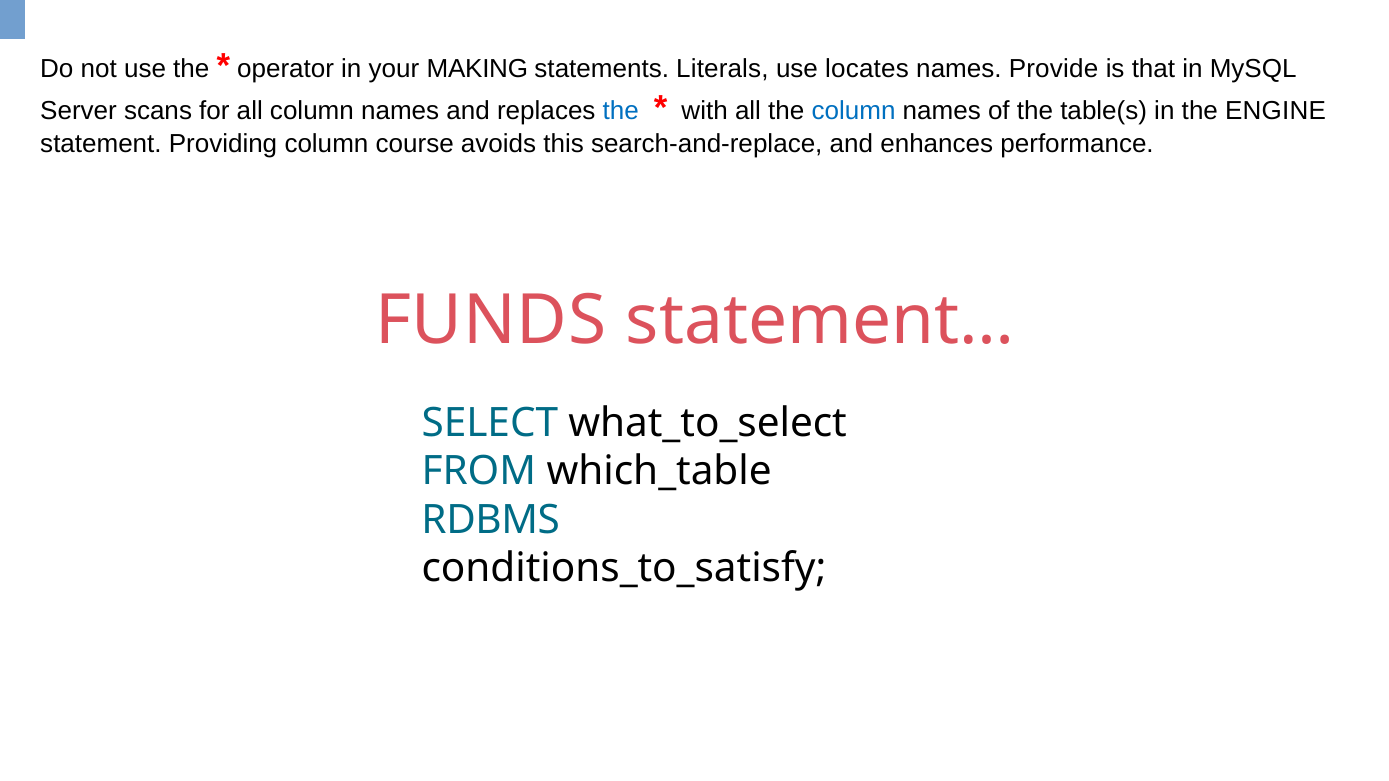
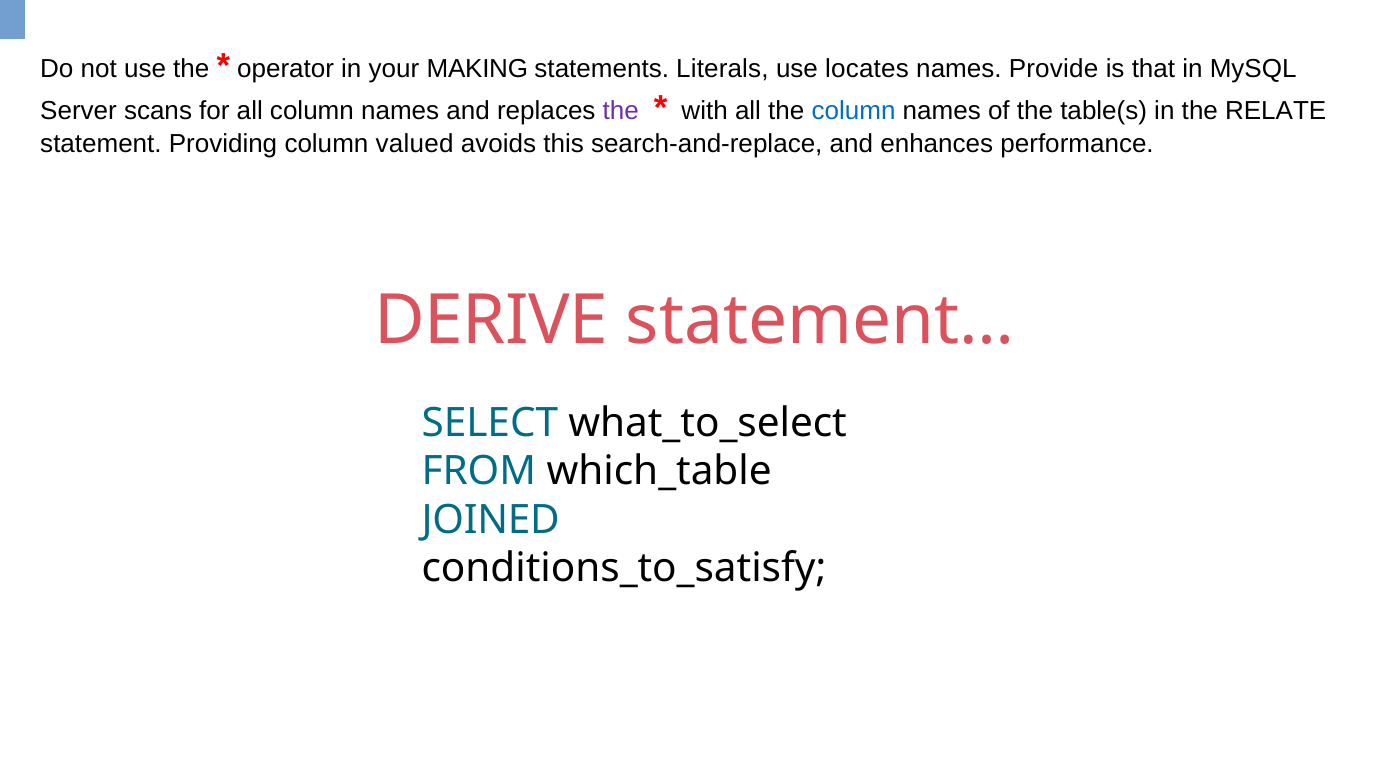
the colour: blue -> purple (621, 111)
ENGINE: ENGINE -> RELATE (1276, 111)
course: course -> valued (415, 144)
FUNDS: FUNDS -> DERIVE (491, 321)
RDBMS: RDBMS -> JOINED (491, 520)
